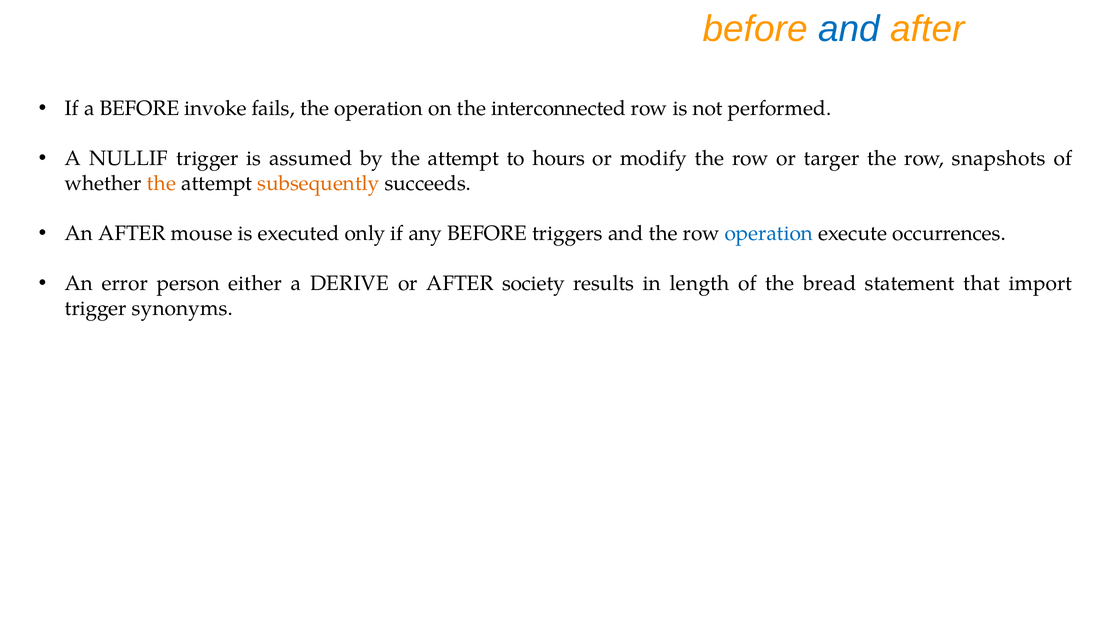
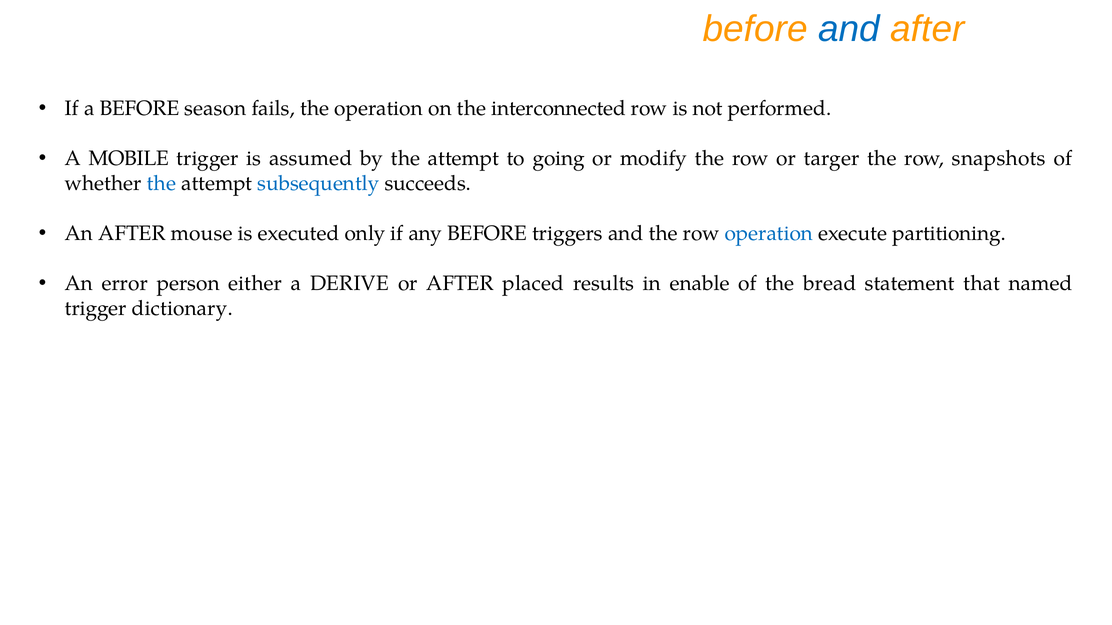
invoke: invoke -> season (215, 108)
NULLIF: NULLIF -> MOBILE (129, 158)
hours: hours -> going (559, 158)
the colour: orange -> blue (161, 183)
subsequently colour: orange -> blue (318, 183)
occurrences: occurrences -> partitioning (949, 233)
society: society -> placed (533, 284)
length: length -> enable (700, 284)
import: import -> named (1040, 284)
synonyms: synonyms -> dictionary (182, 309)
